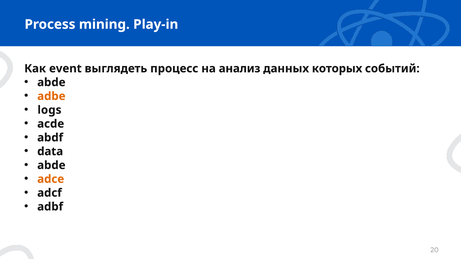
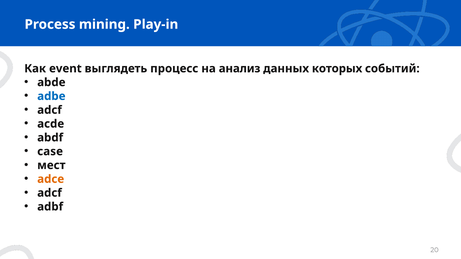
adbe colour: orange -> blue (51, 96)
logs: logs -> adcf (49, 110)
data: data -> case (50, 152)
abde: abde -> мест (51, 165)
